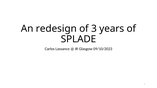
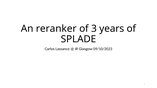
redesign: redesign -> reranker (56, 29)
